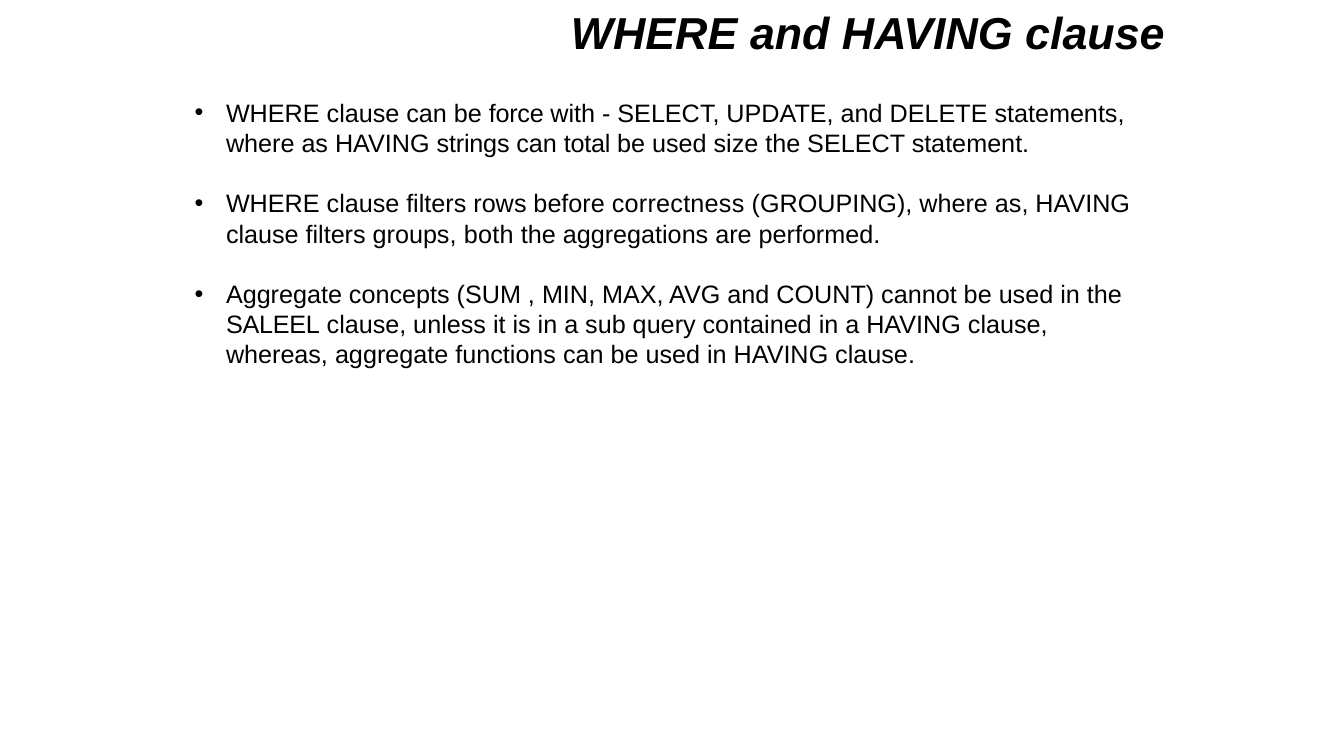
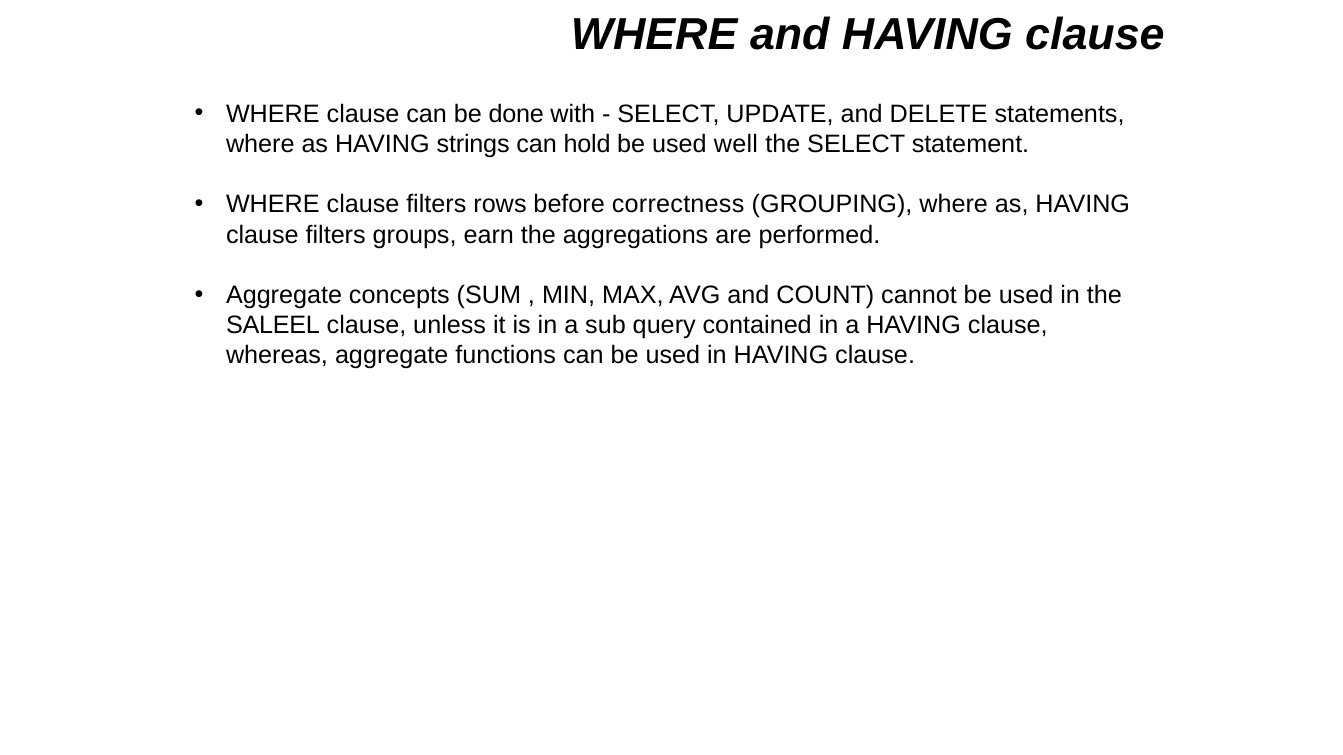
force: force -> done (516, 114)
total: total -> hold (587, 144)
size: size -> well (736, 144)
both: both -> earn (489, 235)
